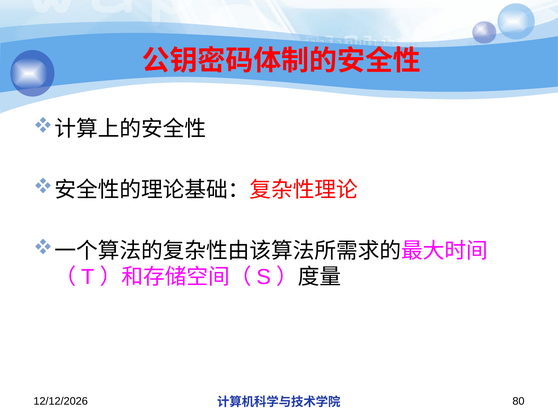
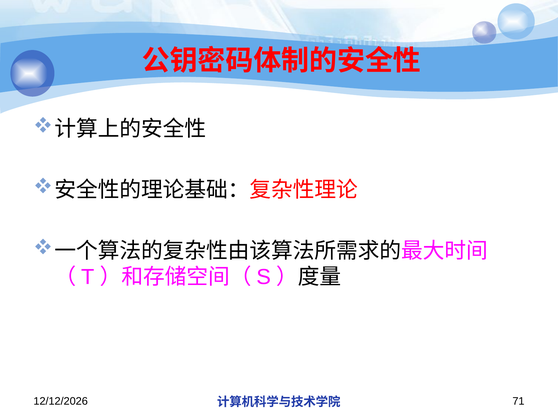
80: 80 -> 71 (518, 401)
